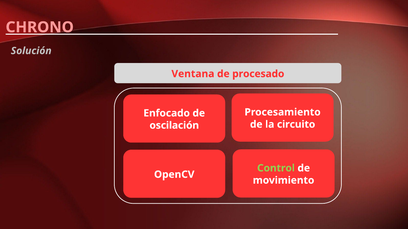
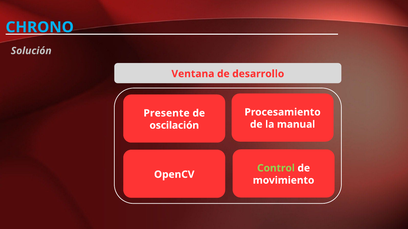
CHRONO__________________________________________ colour: pink -> light blue (172, 27)
procesado: procesado -> desarrollo (258, 74)
Enfocado: Enfocado -> Presente (167, 113)
circuito: circuito -> manual (296, 125)
